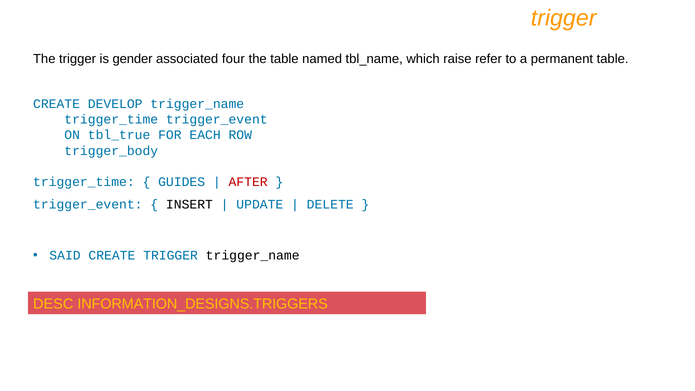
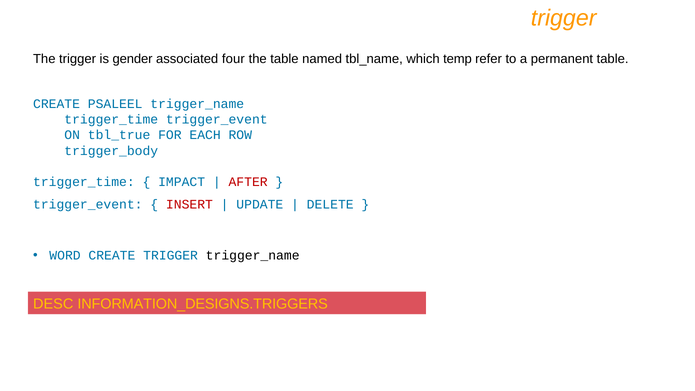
raise: raise -> temp (457, 59)
DEVELOP: DEVELOP -> PSALEEL (115, 104)
GUIDES: GUIDES -> IMPACT (182, 182)
INSERT colour: black -> red (189, 205)
SAID: SAID -> WORD (65, 255)
